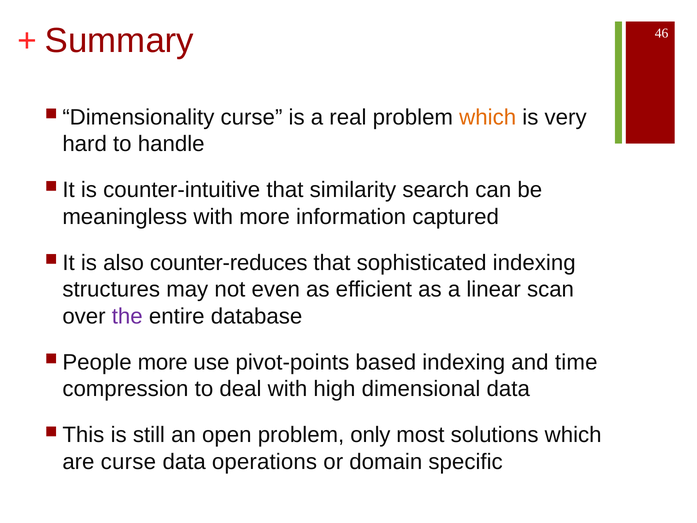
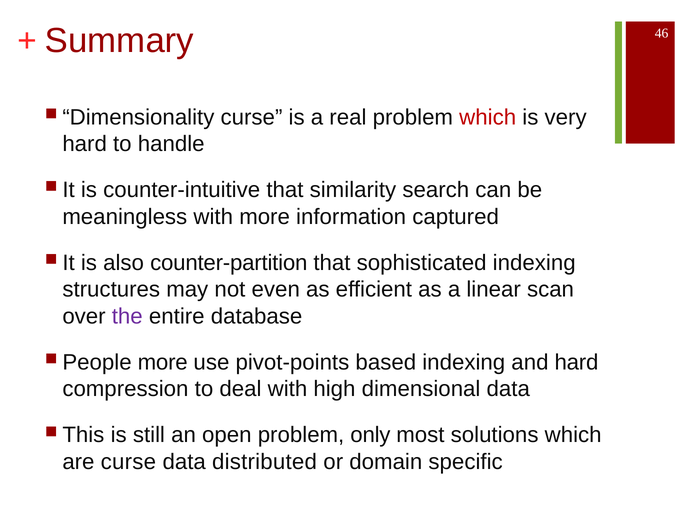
which colour: orange -> red (488, 117)
counter-reduces: counter-reduces -> counter-partition (229, 263)
and time: time -> hard (576, 362)
operations: operations -> distributed (264, 462)
